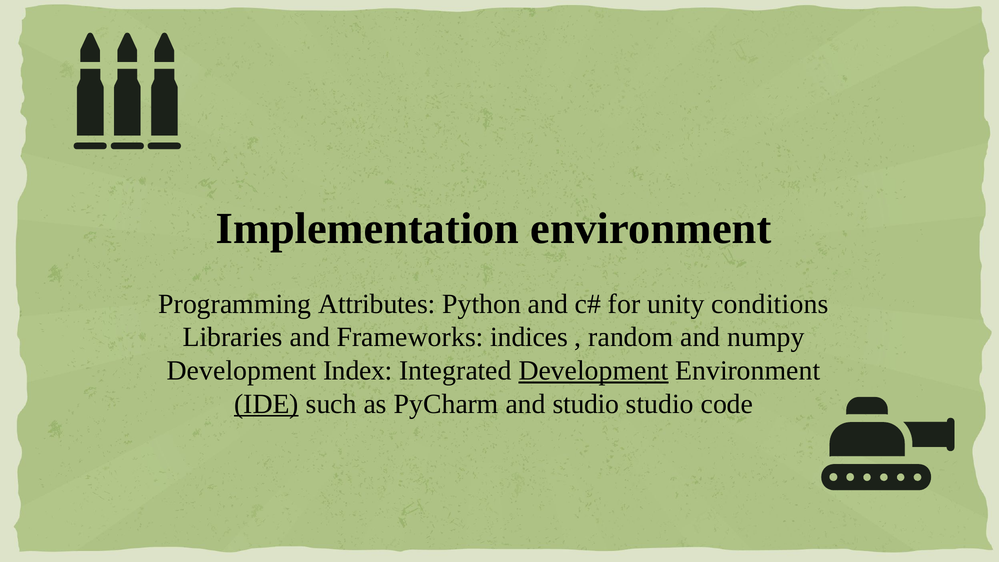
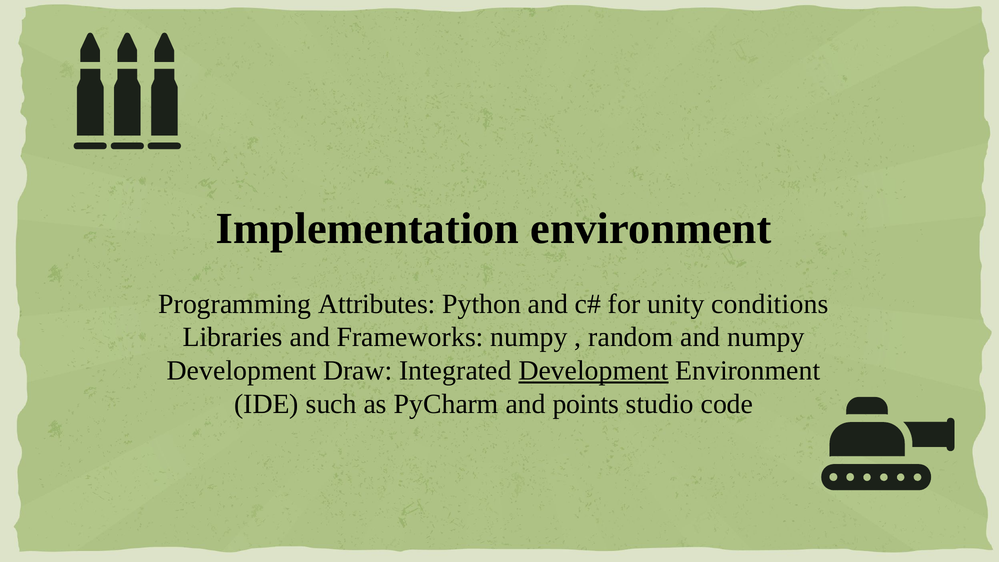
Frameworks indices: indices -> numpy (529, 337)
Index: Index -> Draw (358, 371)
IDE underline: present -> none (266, 404)
and studio: studio -> points (586, 404)
